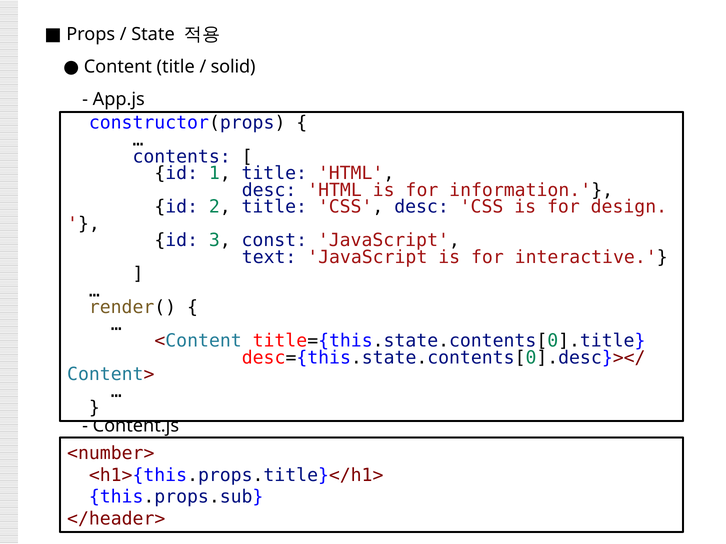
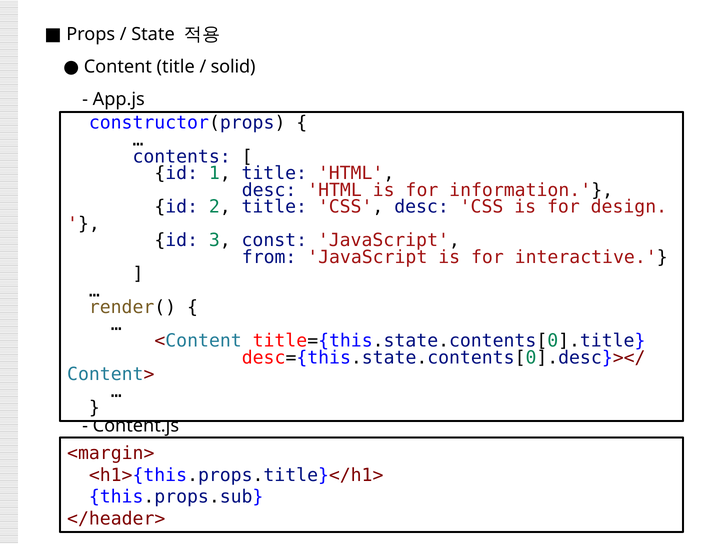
text: text -> from (269, 257)
<number>: <number> -> <margin> (111, 454)
